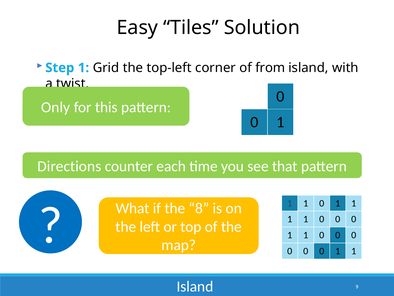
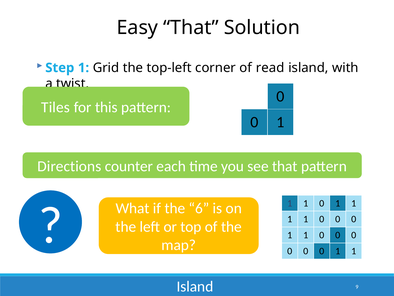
Easy Tiles: Tiles -> That (191, 28)
from: from -> read (270, 68)
Only: Only -> Tiles (56, 107)
8: 8 -> 6 (199, 208)
